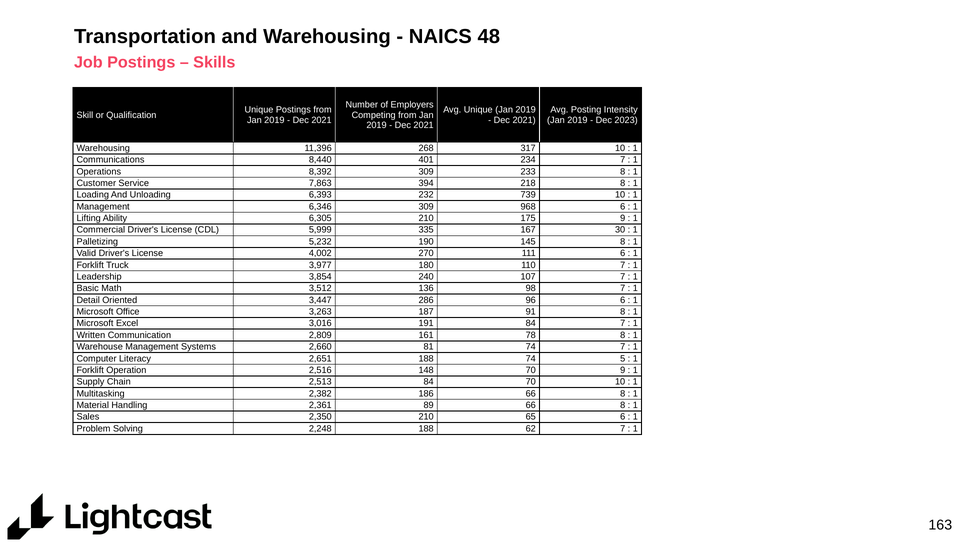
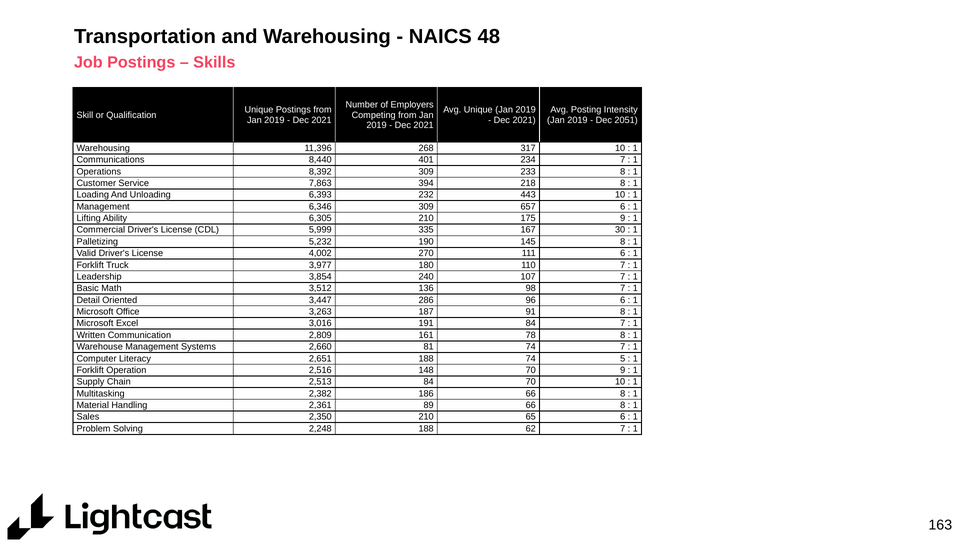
2023: 2023 -> 2051 (626, 120)
739: 739 -> 443 (528, 195)
968: 968 -> 657 (528, 207)
